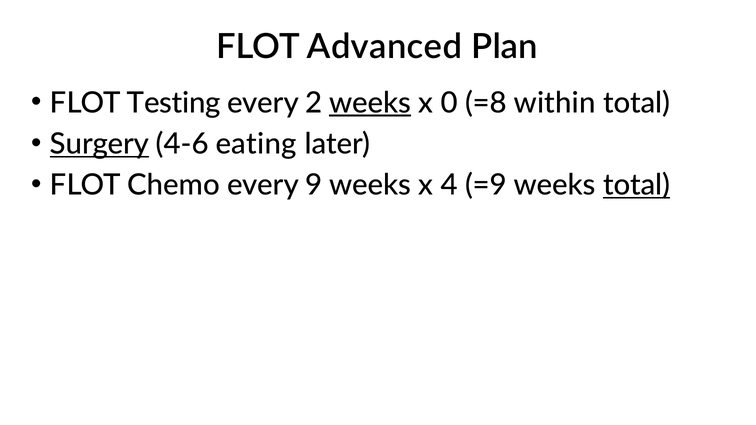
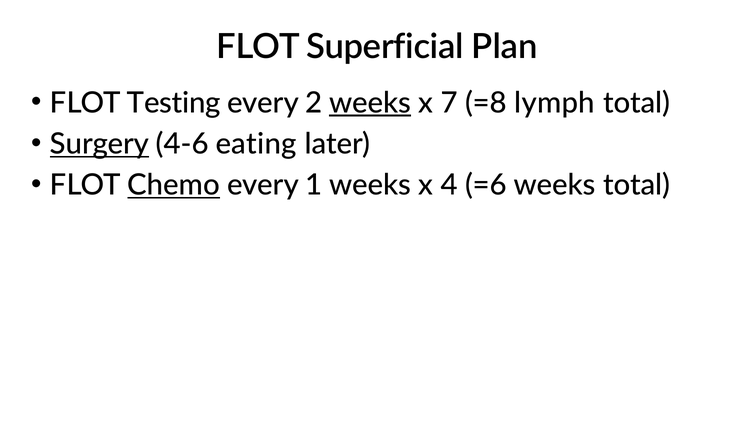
Advanced: Advanced -> Superficial (385, 47)
0: 0 -> 7 (449, 103)
within: within -> lymph (555, 103)
Chemo underline: none -> present (174, 185)
9: 9 -> 1 (314, 185)
=9: =9 -> =6 (486, 185)
total underline: present -> none (637, 185)
